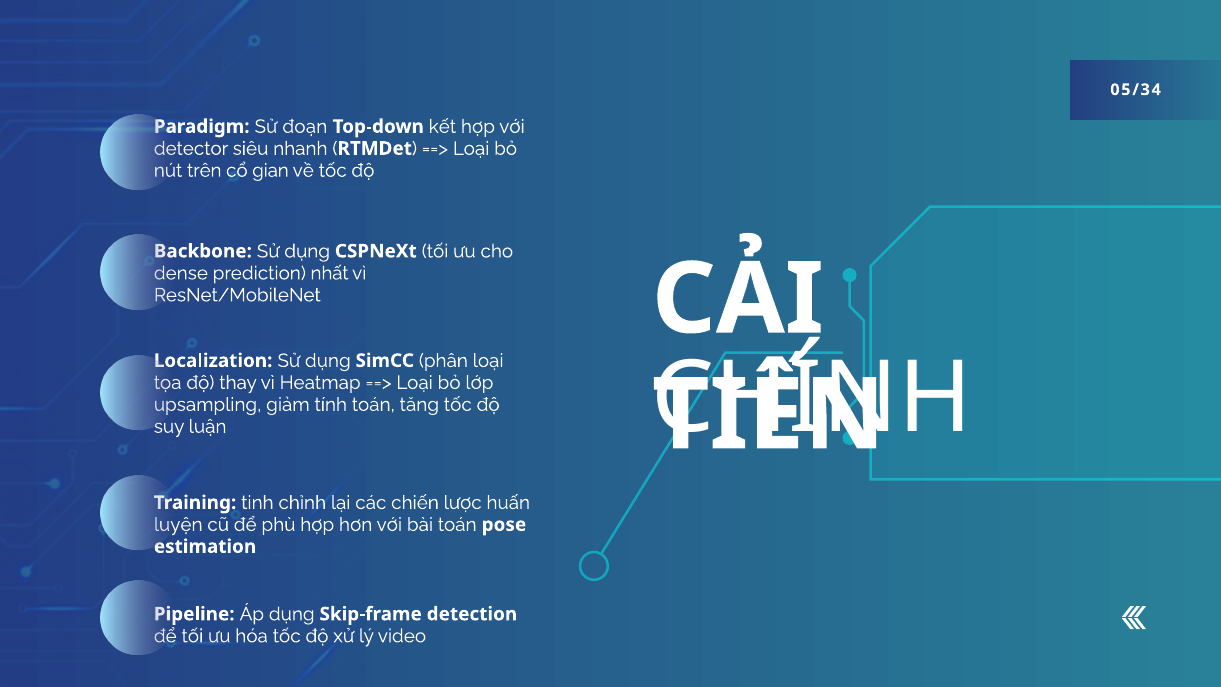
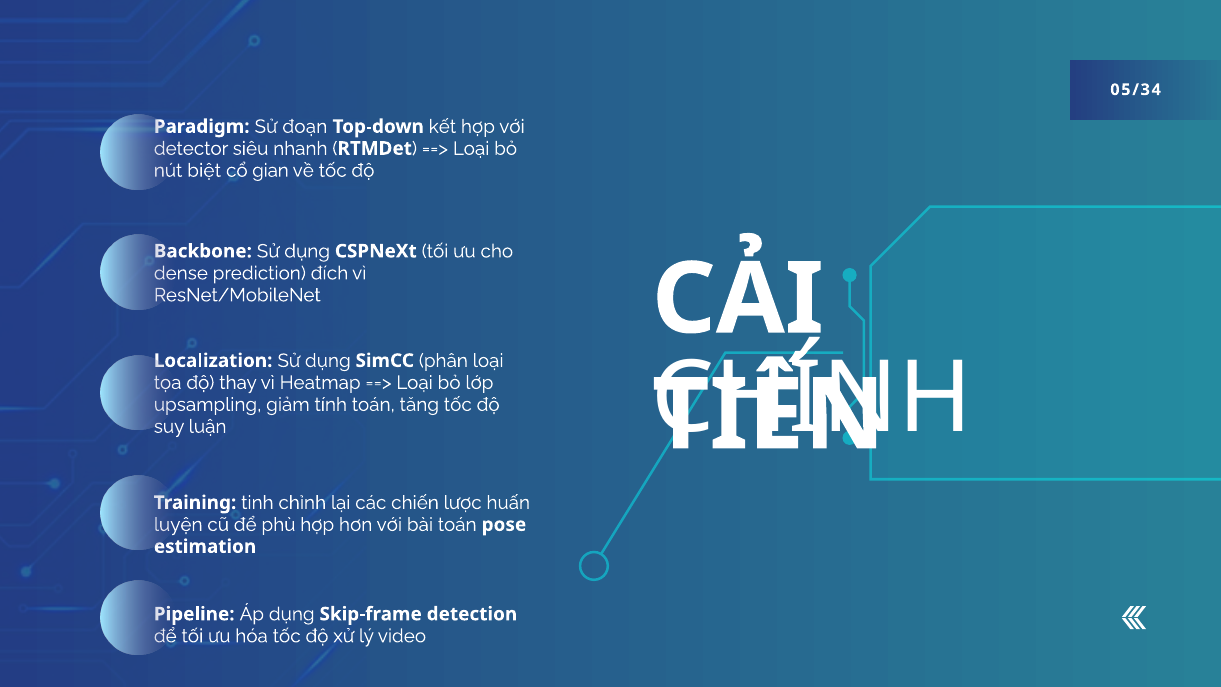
trên: trên -> biệt (204, 170)
nhất: nhất -> đích (329, 273)
